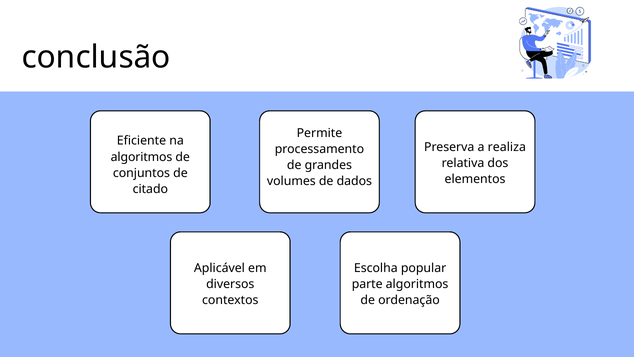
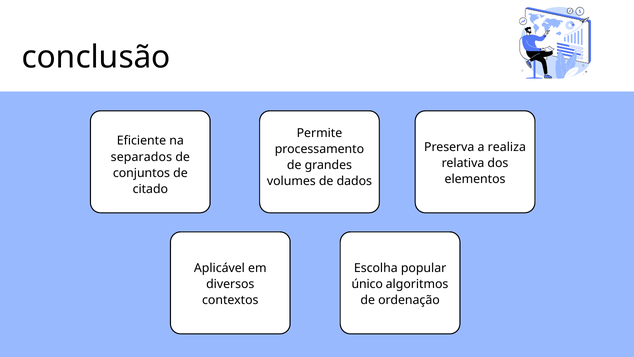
algoritmos: algoritmos -> separados (141, 157)
parte: parte -> único (367, 284)
